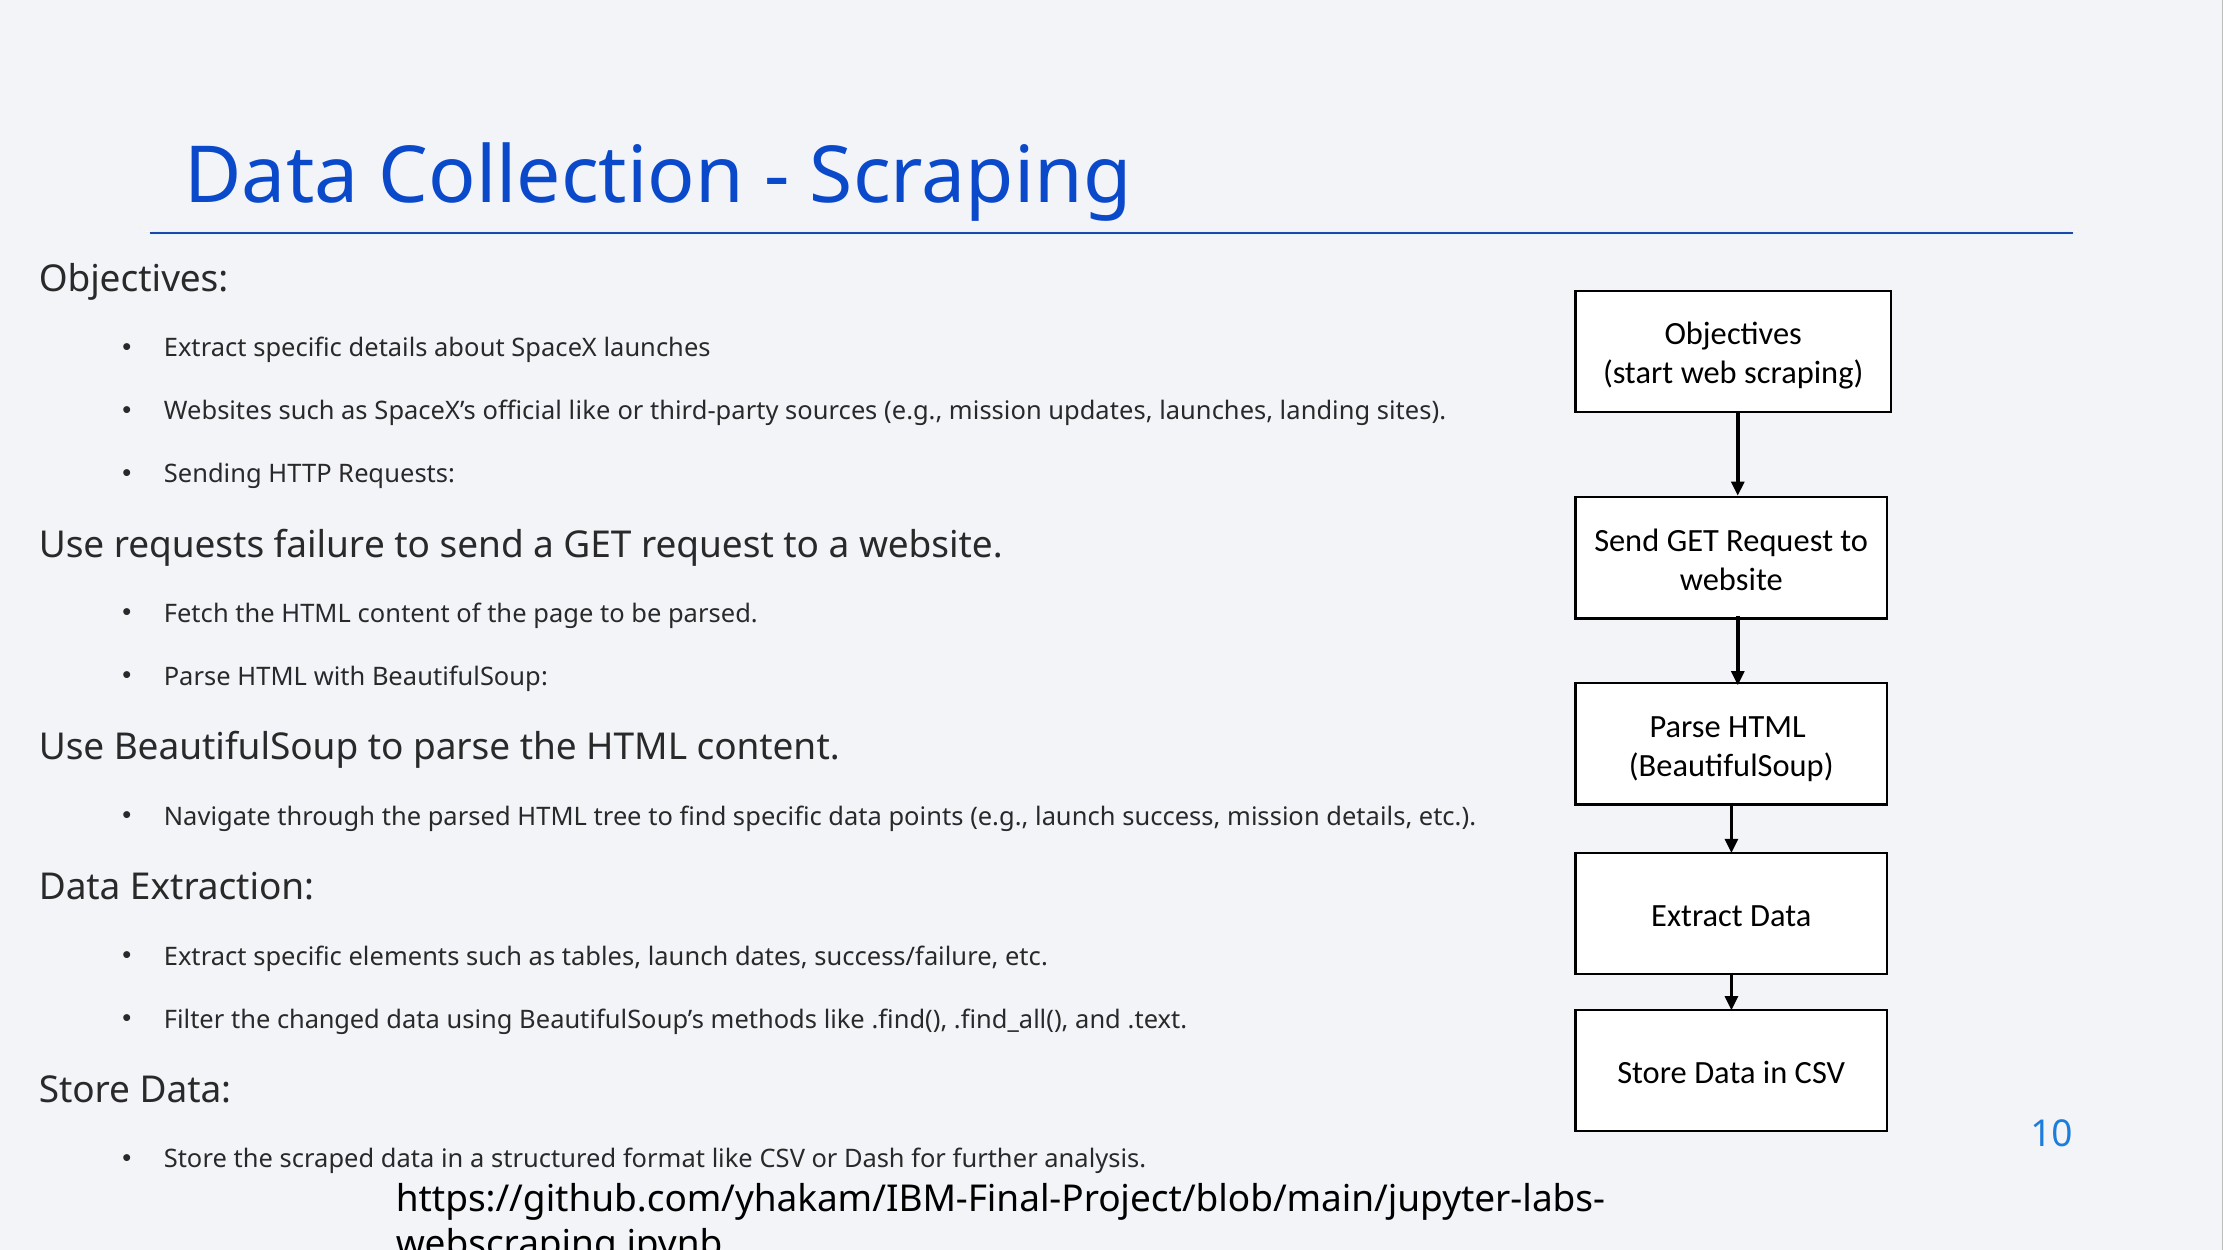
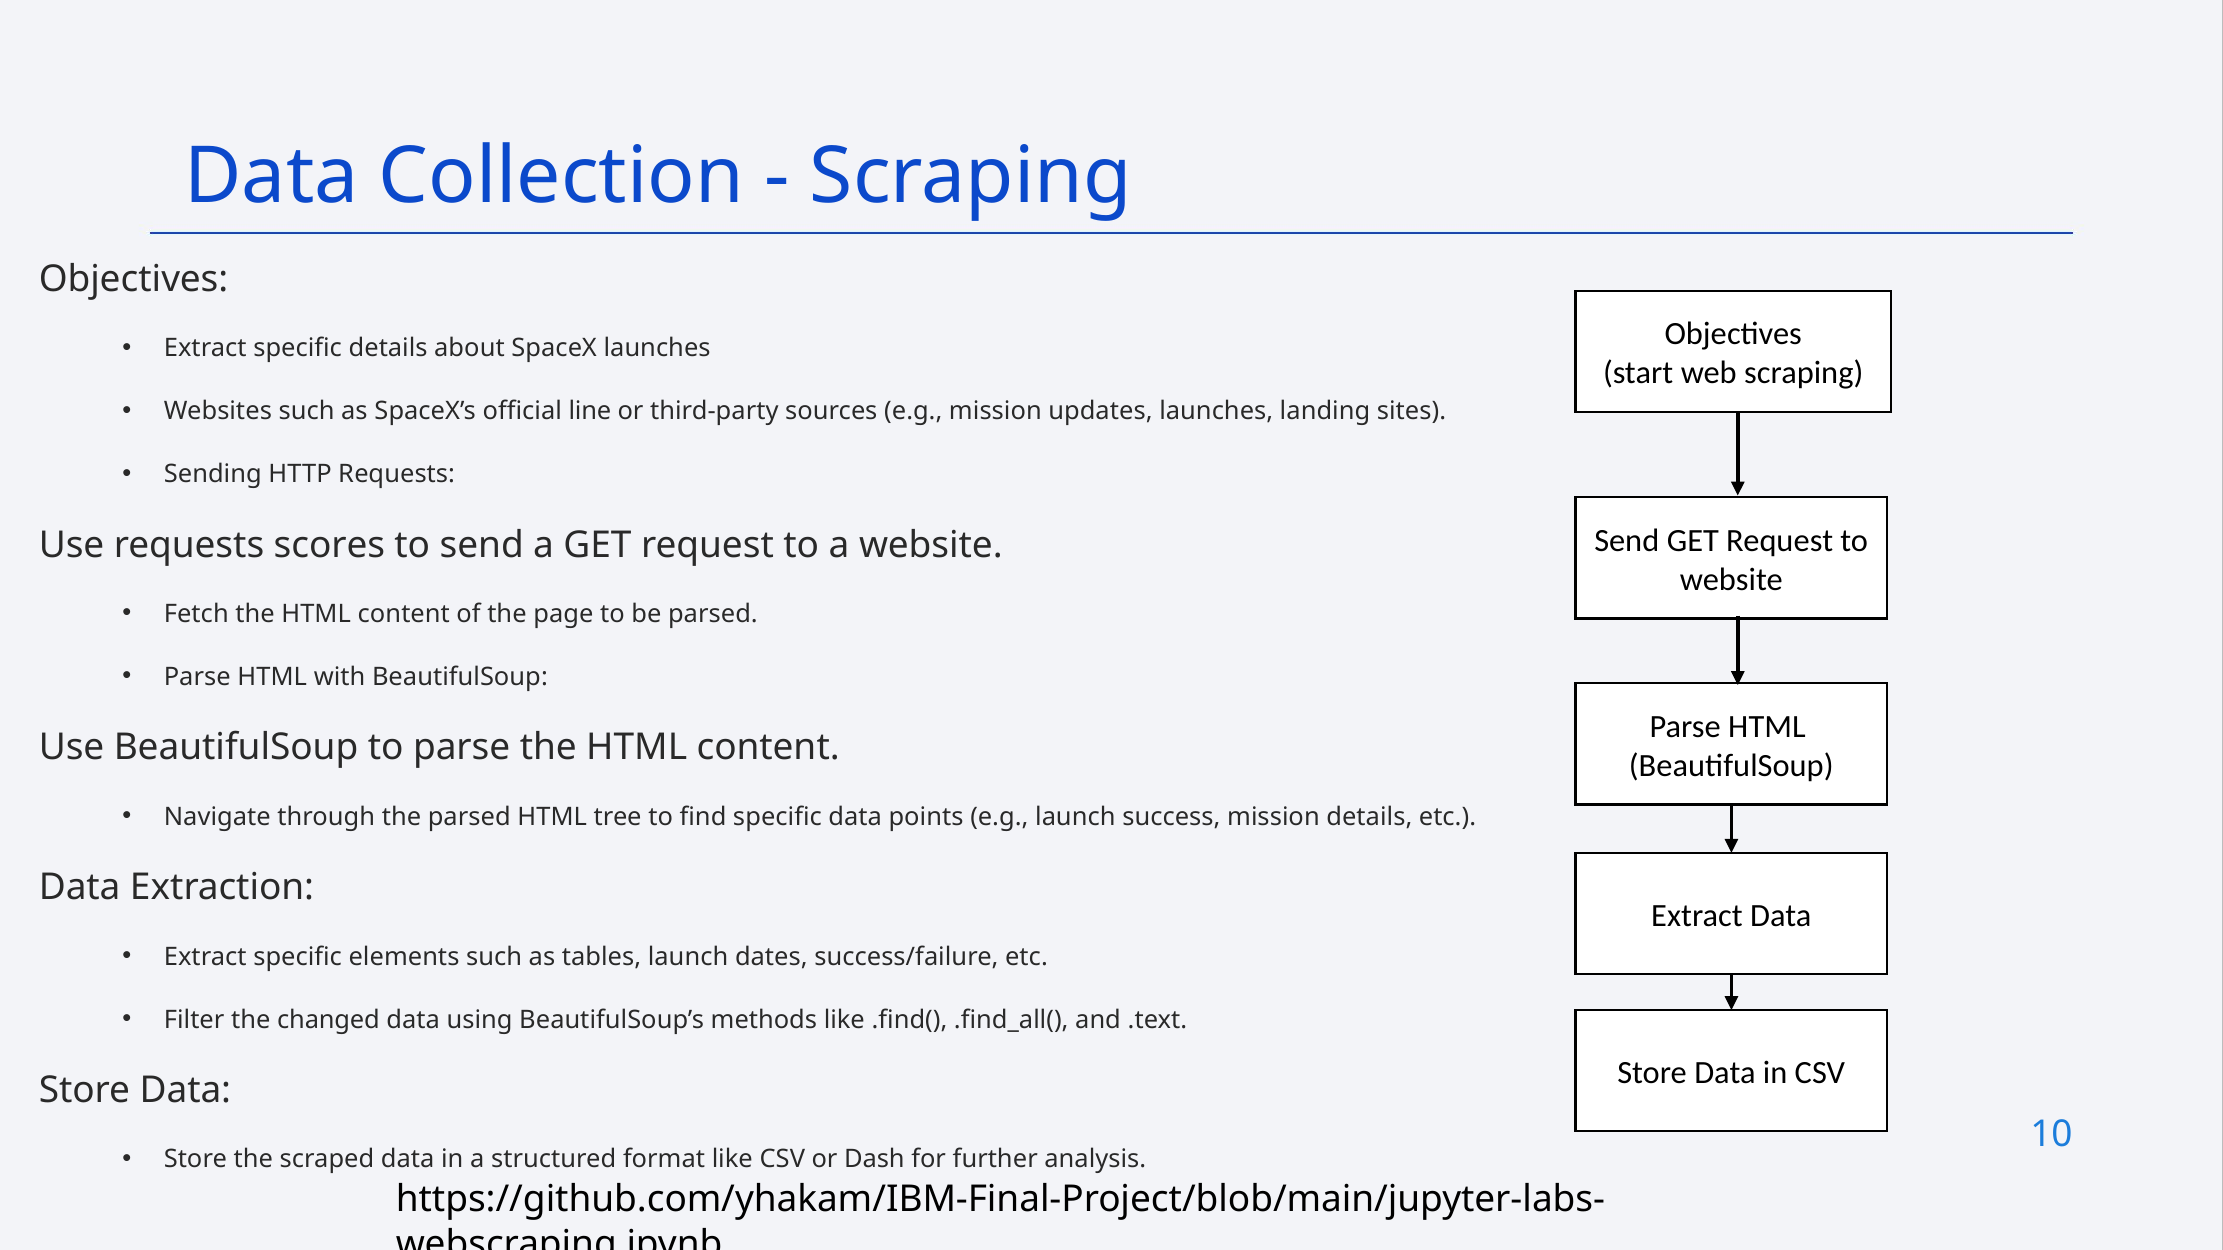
official like: like -> line (590, 411)
failure: failure -> scores (329, 545)
